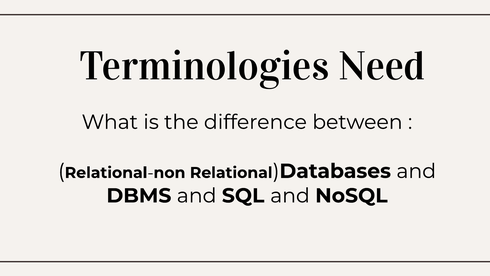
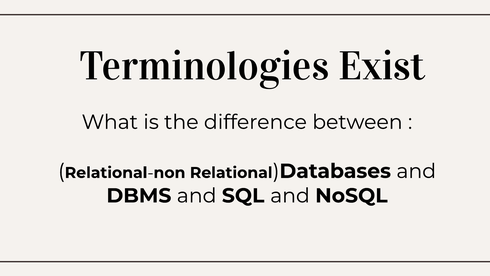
Need: Need -> Exist (382, 66)
